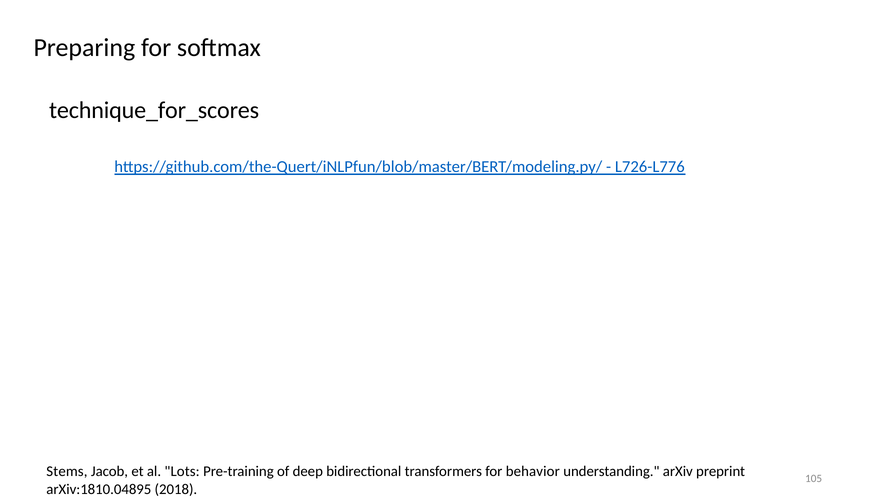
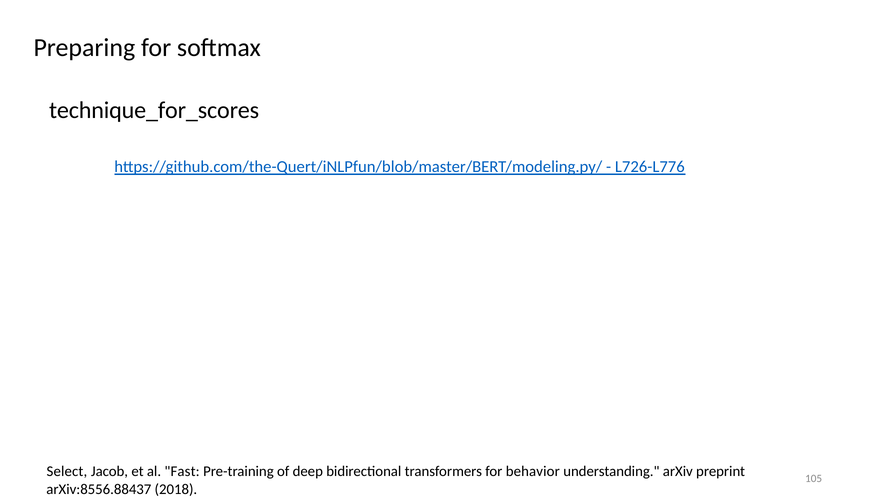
Stems: Stems -> Select (67, 471)
Lots: Lots -> Fast (182, 471)
arXiv:1810.04895: arXiv:1810.04895 -> arXiv:8556.88437 (99, 489)
